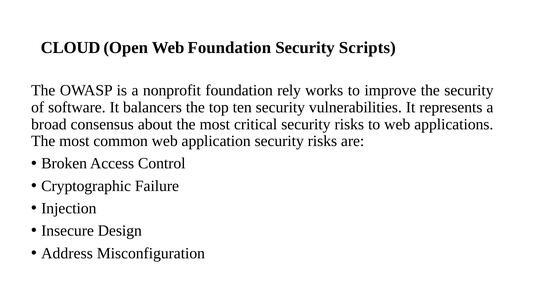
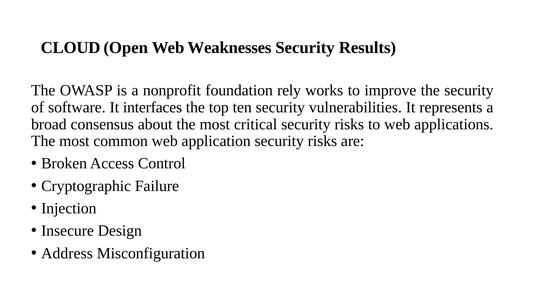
Web Foundation: Foundation -> Weaknesses (229, 48)
Scripts: Scripts -> Results (367, 48)
balancers: balancers -> interfaces (153, 107)
